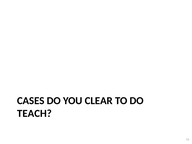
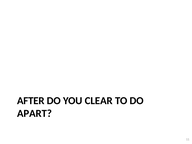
CASES: CASES -> AFTER (31, 101)
TEACH: TEACH -> APART (34, 113)
